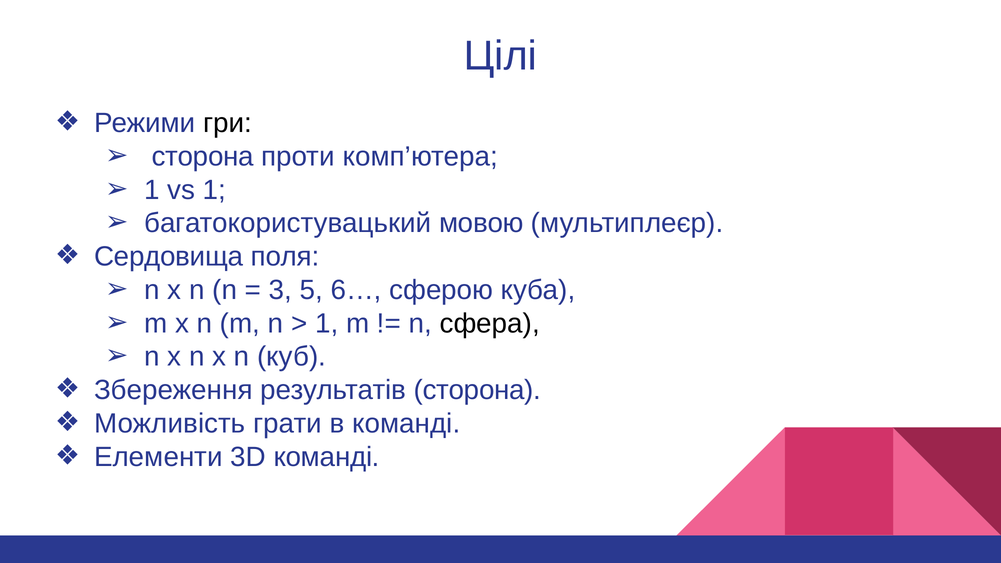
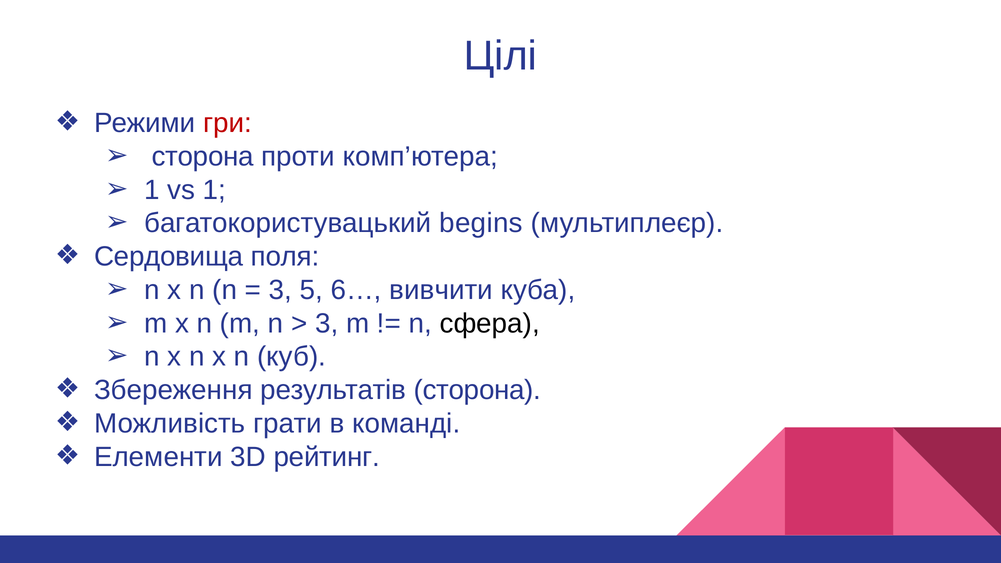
гри colour: black -> red (228, 123)
мовою: мовою -> begins (481, 223)
сферою: сферою -> вивчити (441, 290)
1: 1 -> 3 (327, 323)
3D команді: команді -> рейтинг (327, 457)
